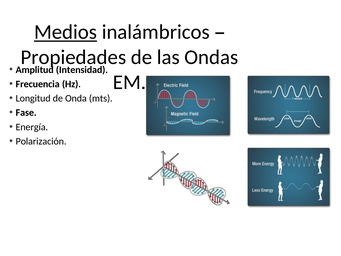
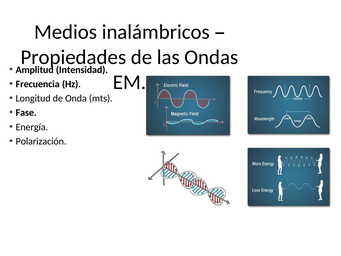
Medios underline: present -> none (66, 32)
